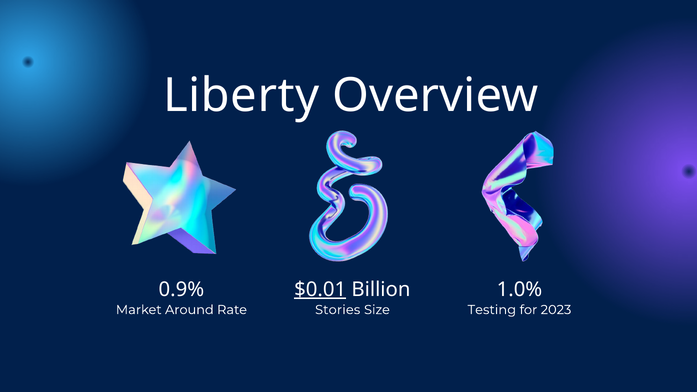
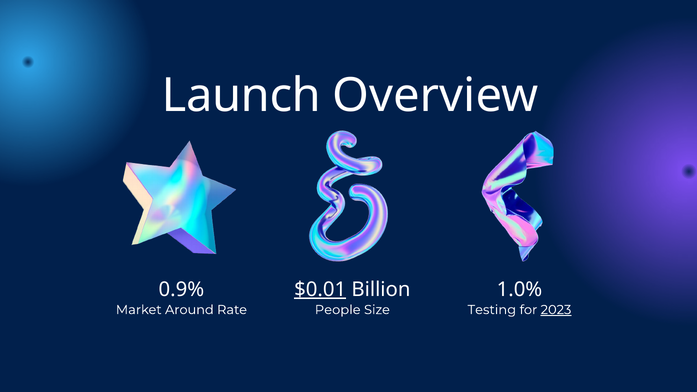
Liberty: Liberty -> Launch (242, 96)
Stories: Stories -> People (338, 310)
2023 underline: none -> present (556, 310)
